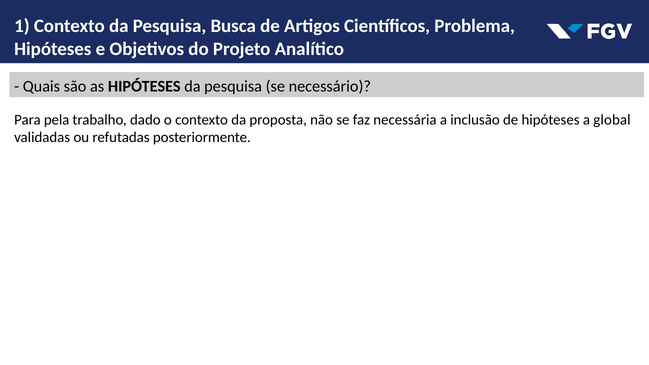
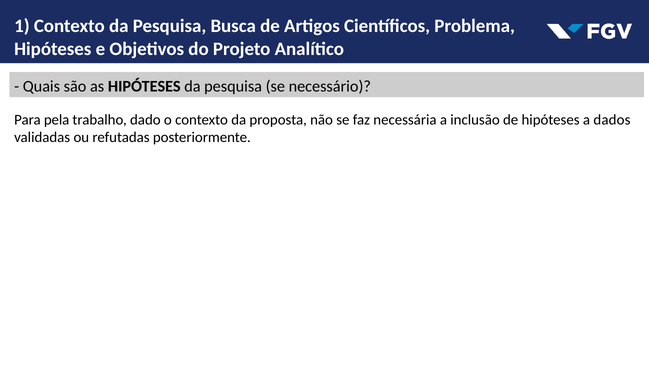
global: global -> dados (612, 120)
